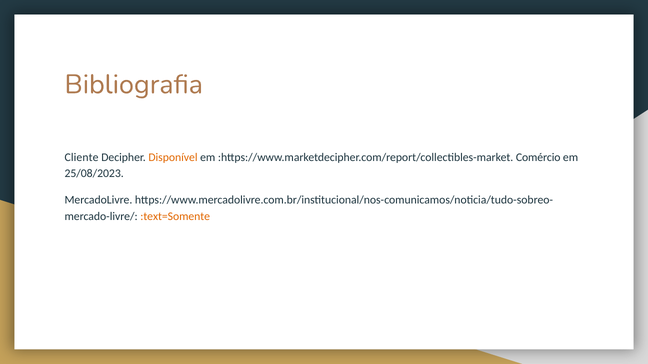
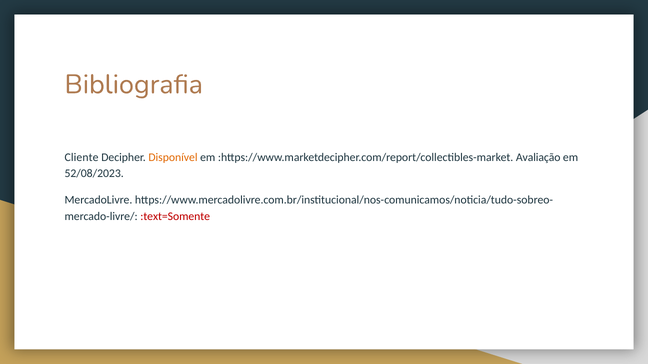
Comércio: Comércio -> Avaliação (538, 157)
25/08/2023: 25/08/2023 -> 52/08/2023 (94, 174)
:text=Somente colour: orange -> red (175, 216)
